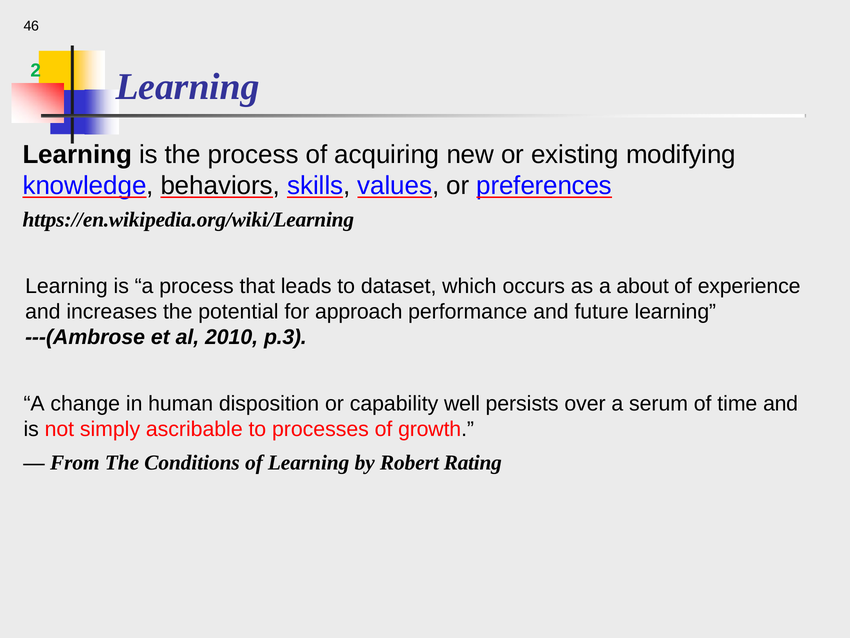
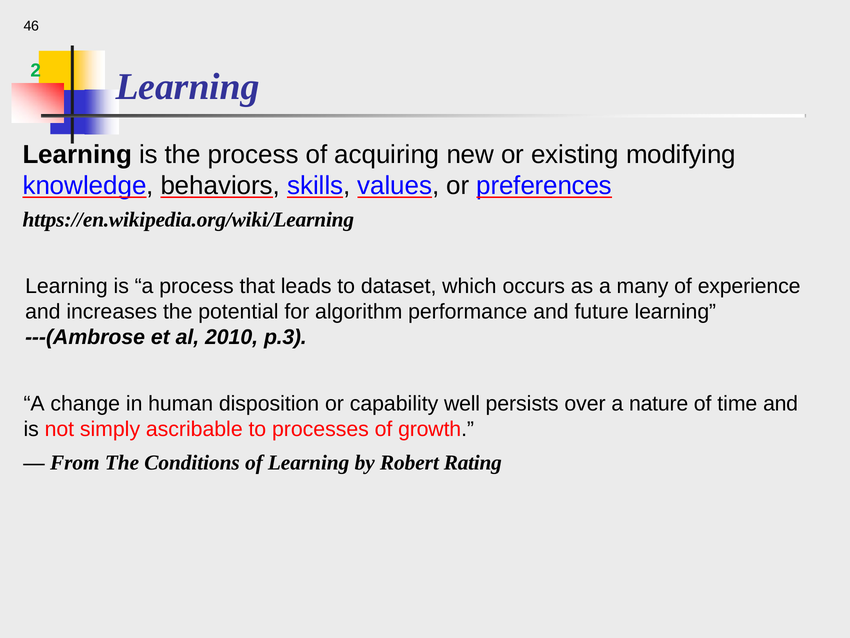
about: about -> many (643, 286)
approach: approach -> algorithm (359, 311)
serum: serum -> nature (659, 404)
